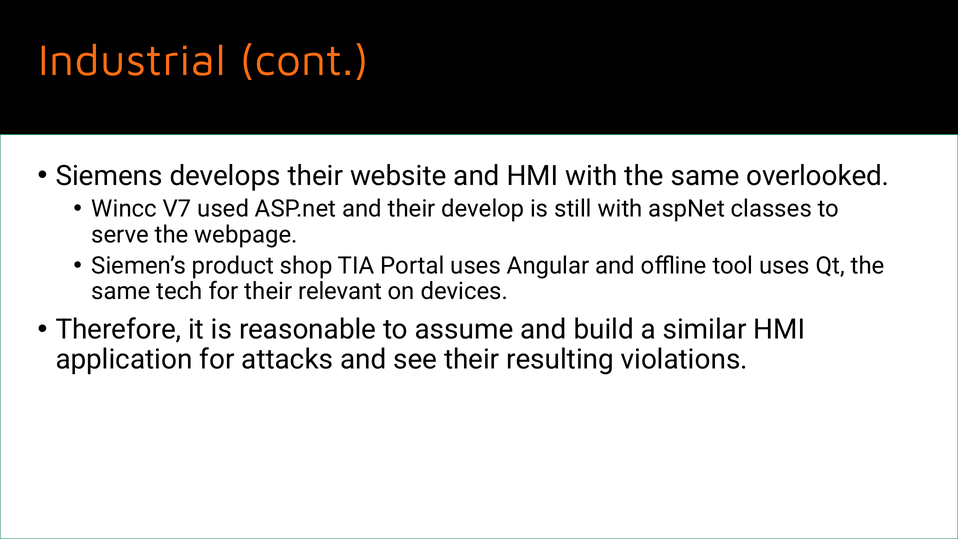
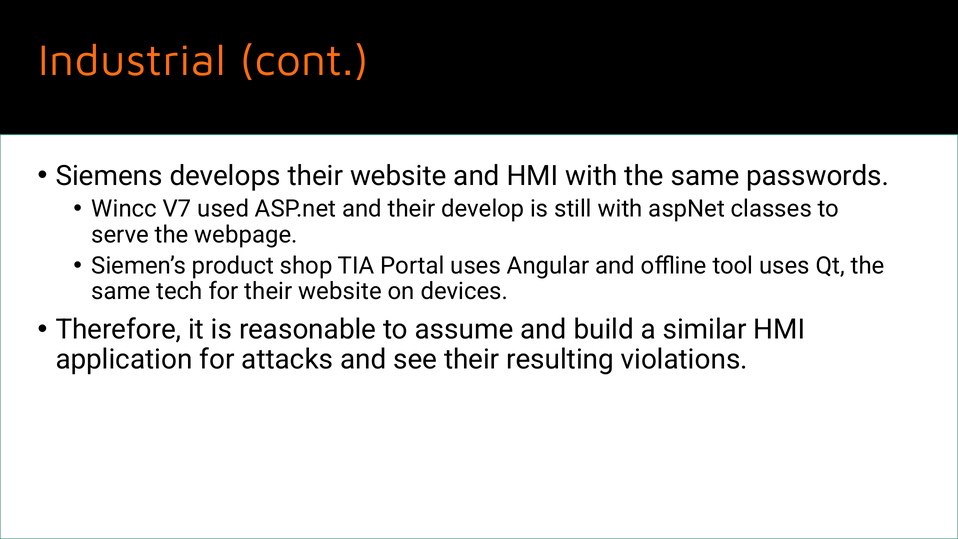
overlooked: overlooked -> passwords (818, 176)
for their relevant: relevant -> website (340, 291)
